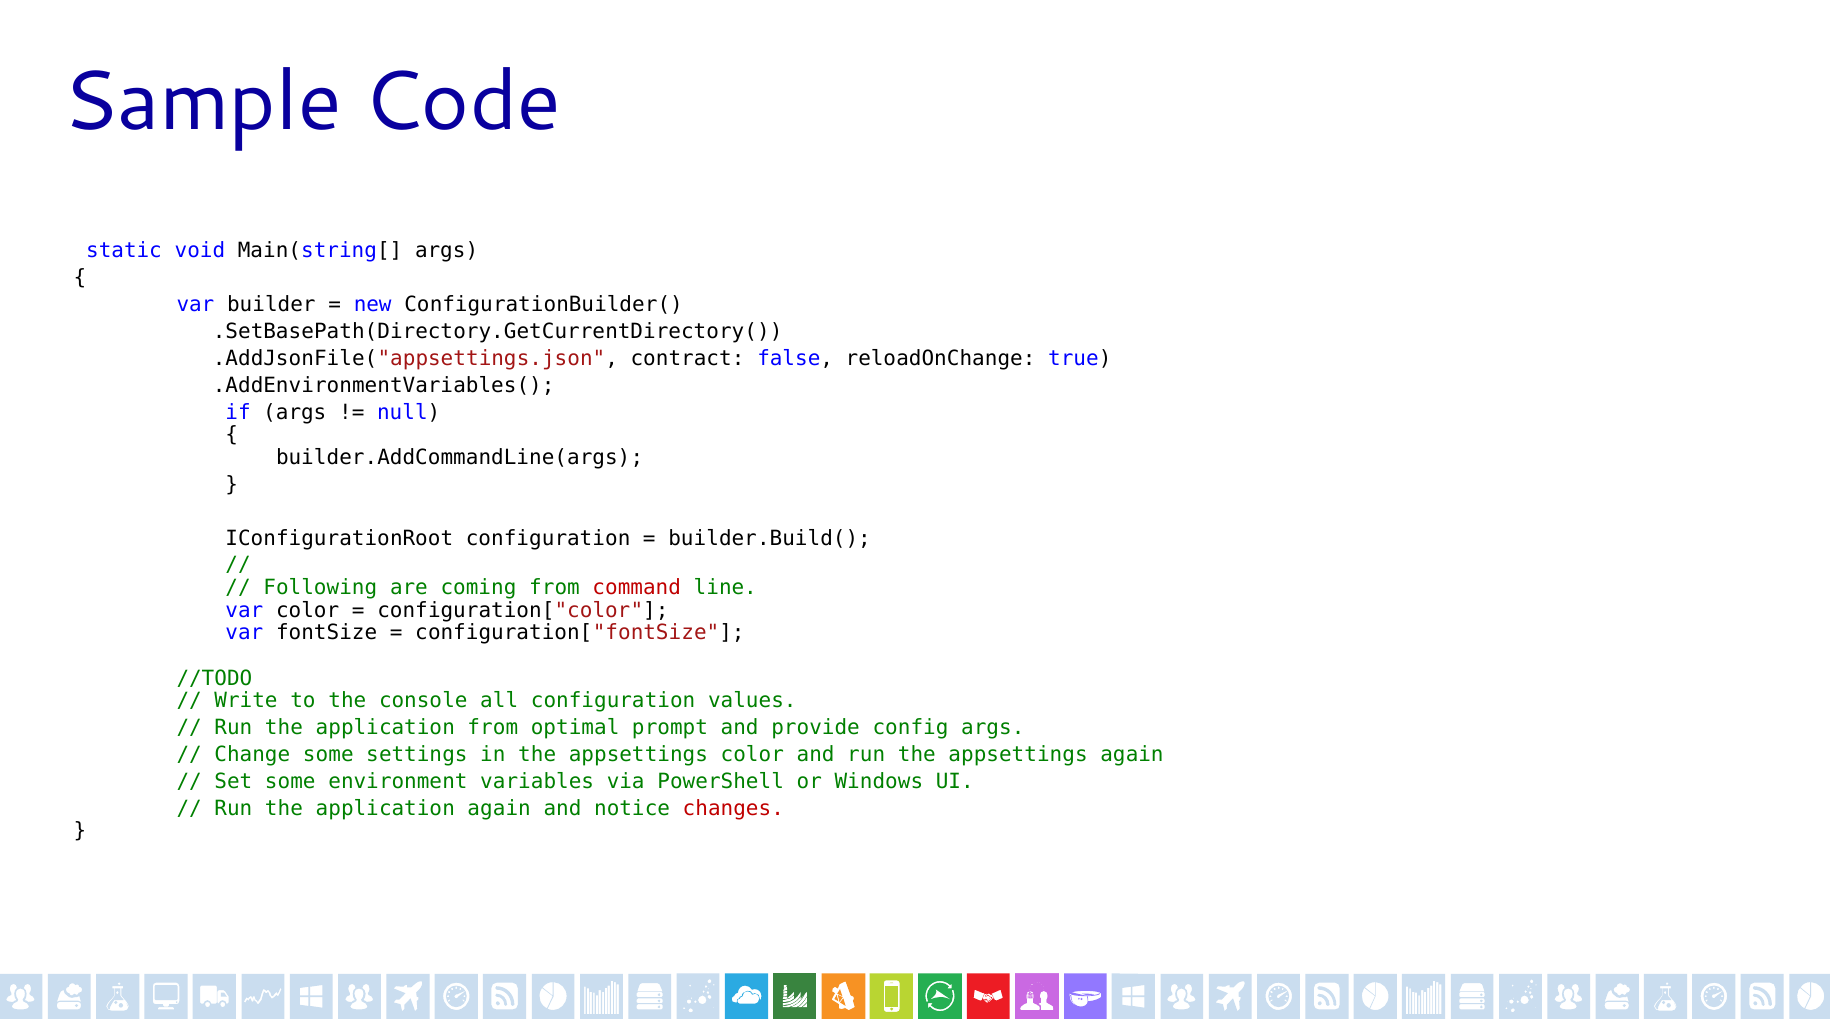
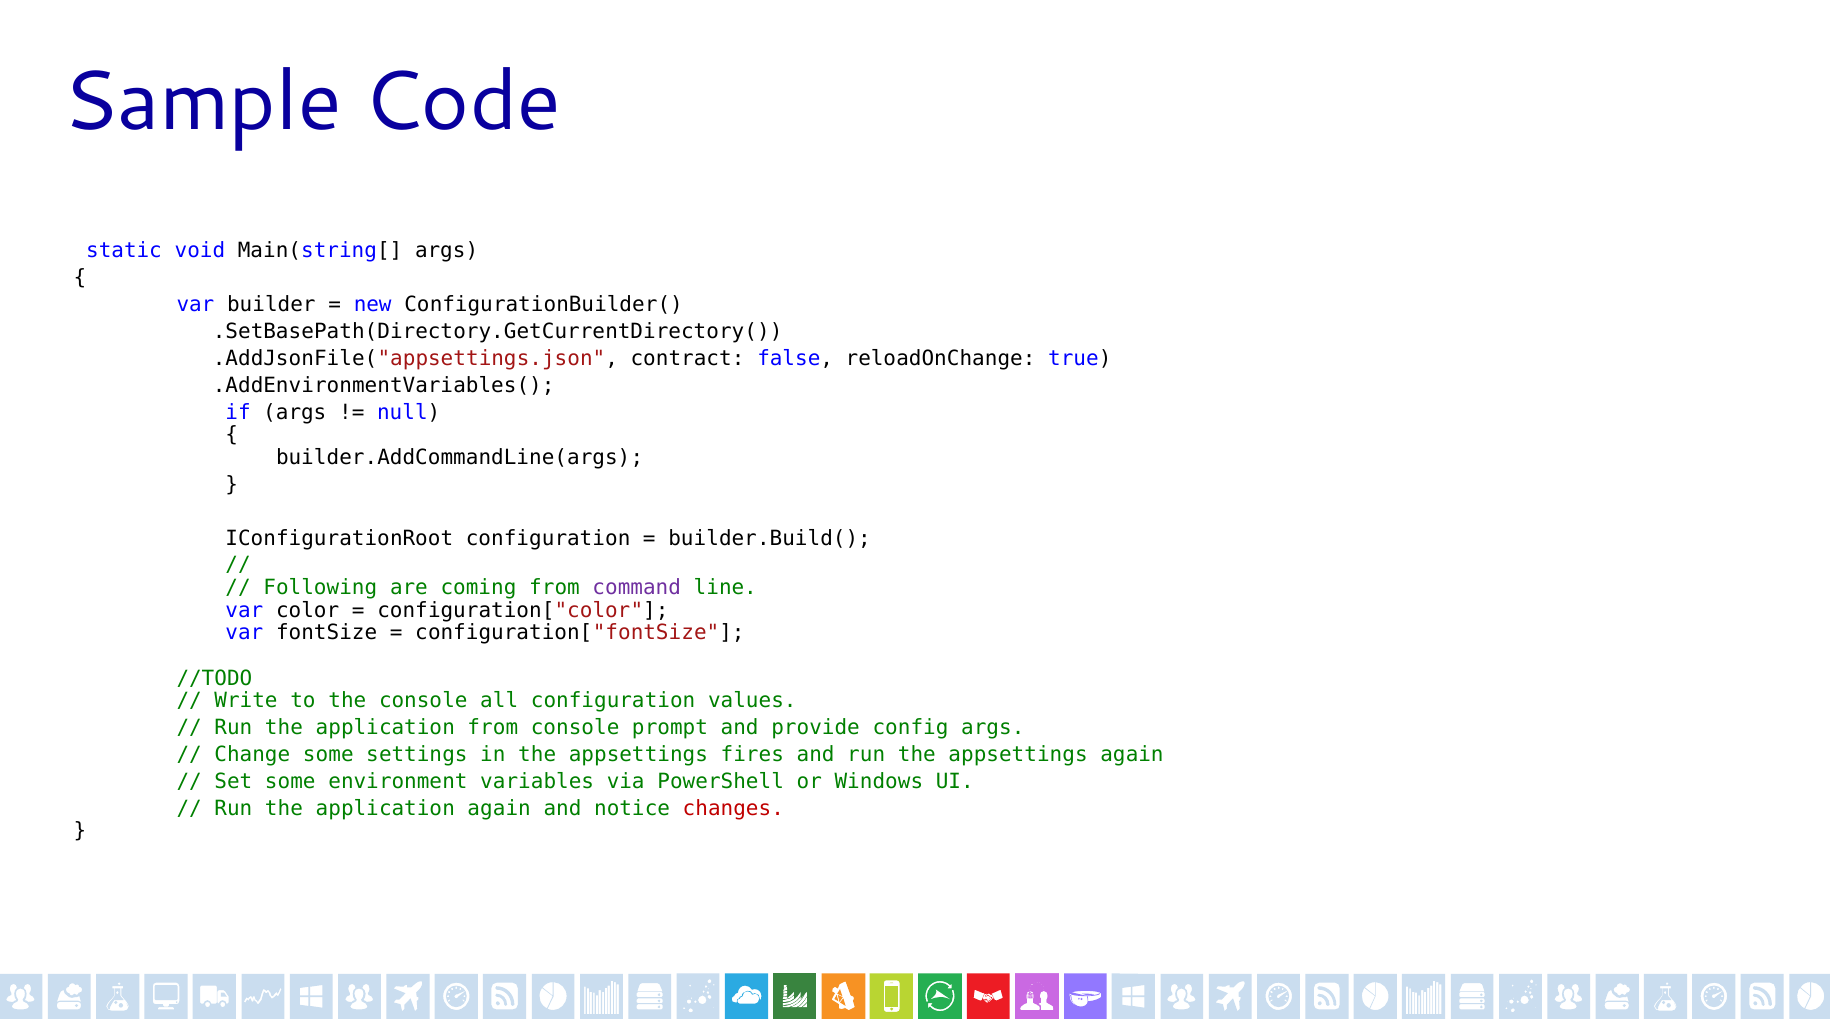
command colour: red -> purple (637, 587)
from optimal: optimal -> console (575, 727)
appsettings color: color -> fires (752, 754)
